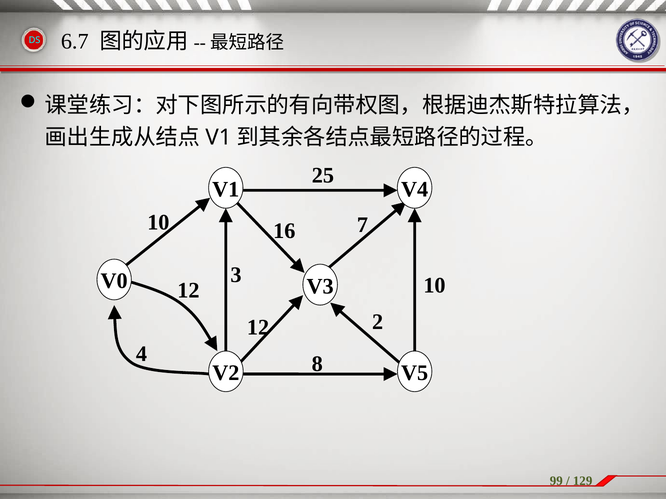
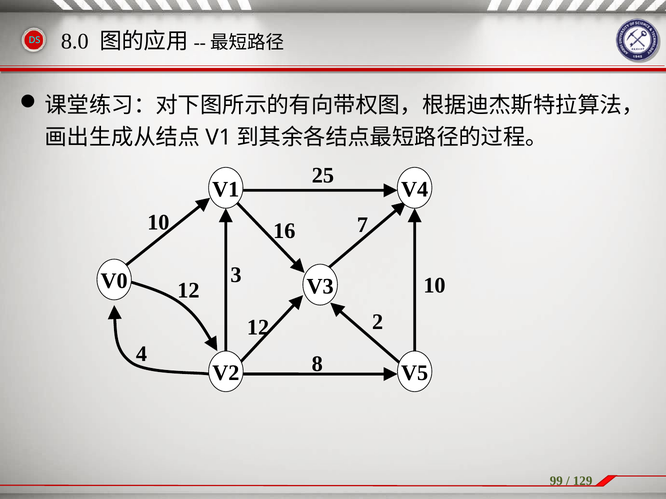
6.7: 6.7 -> 8.0 (75, 41)
